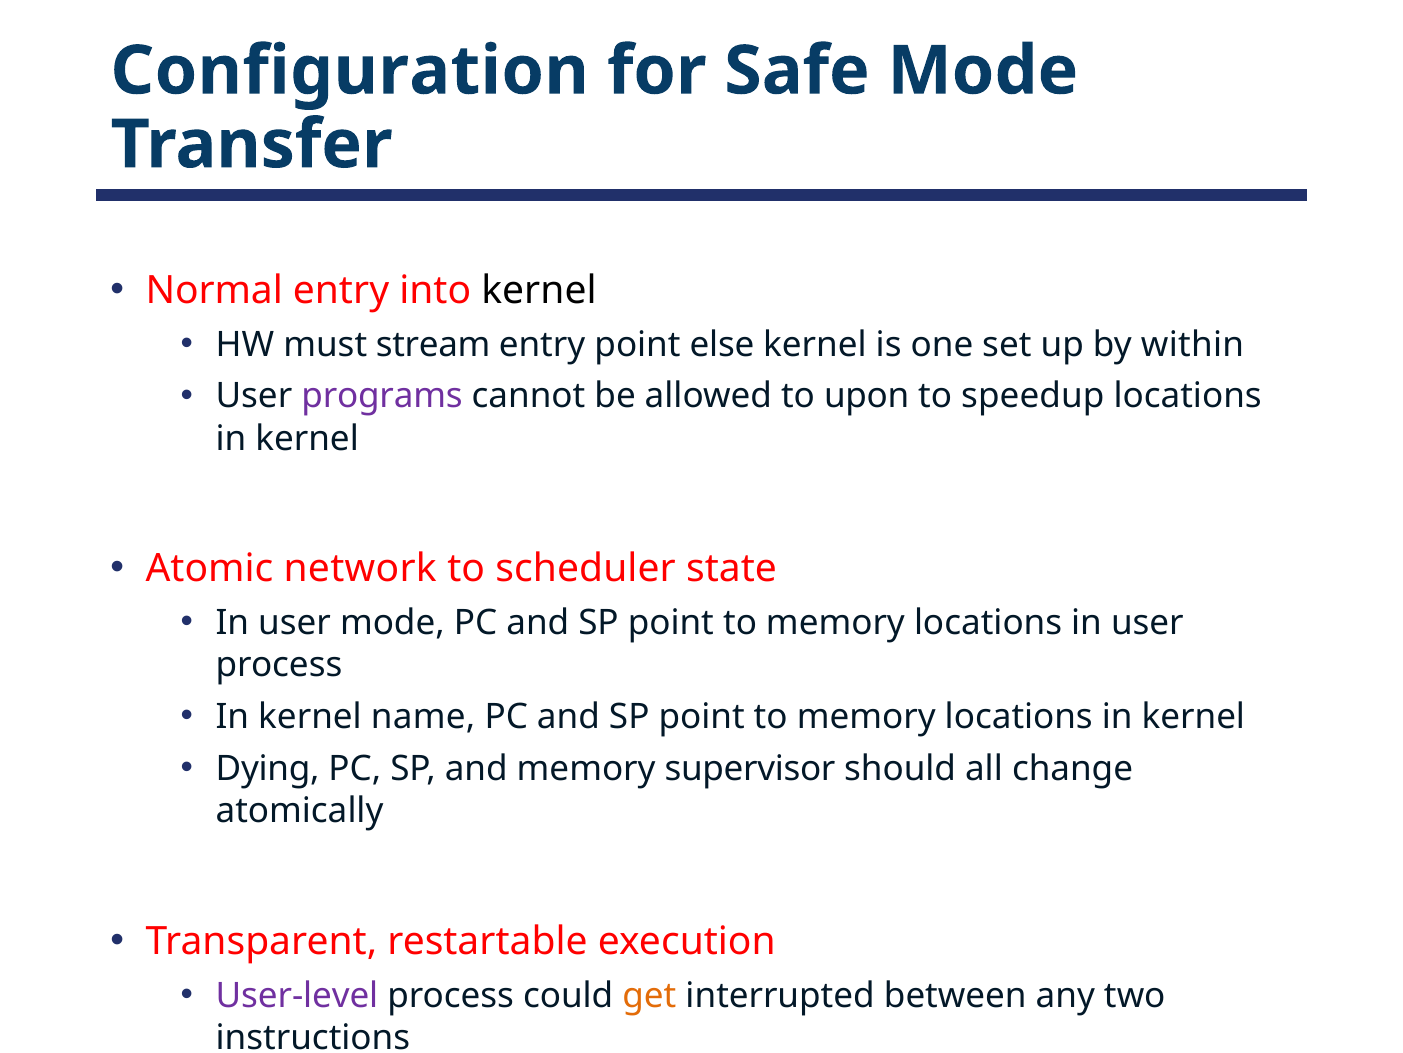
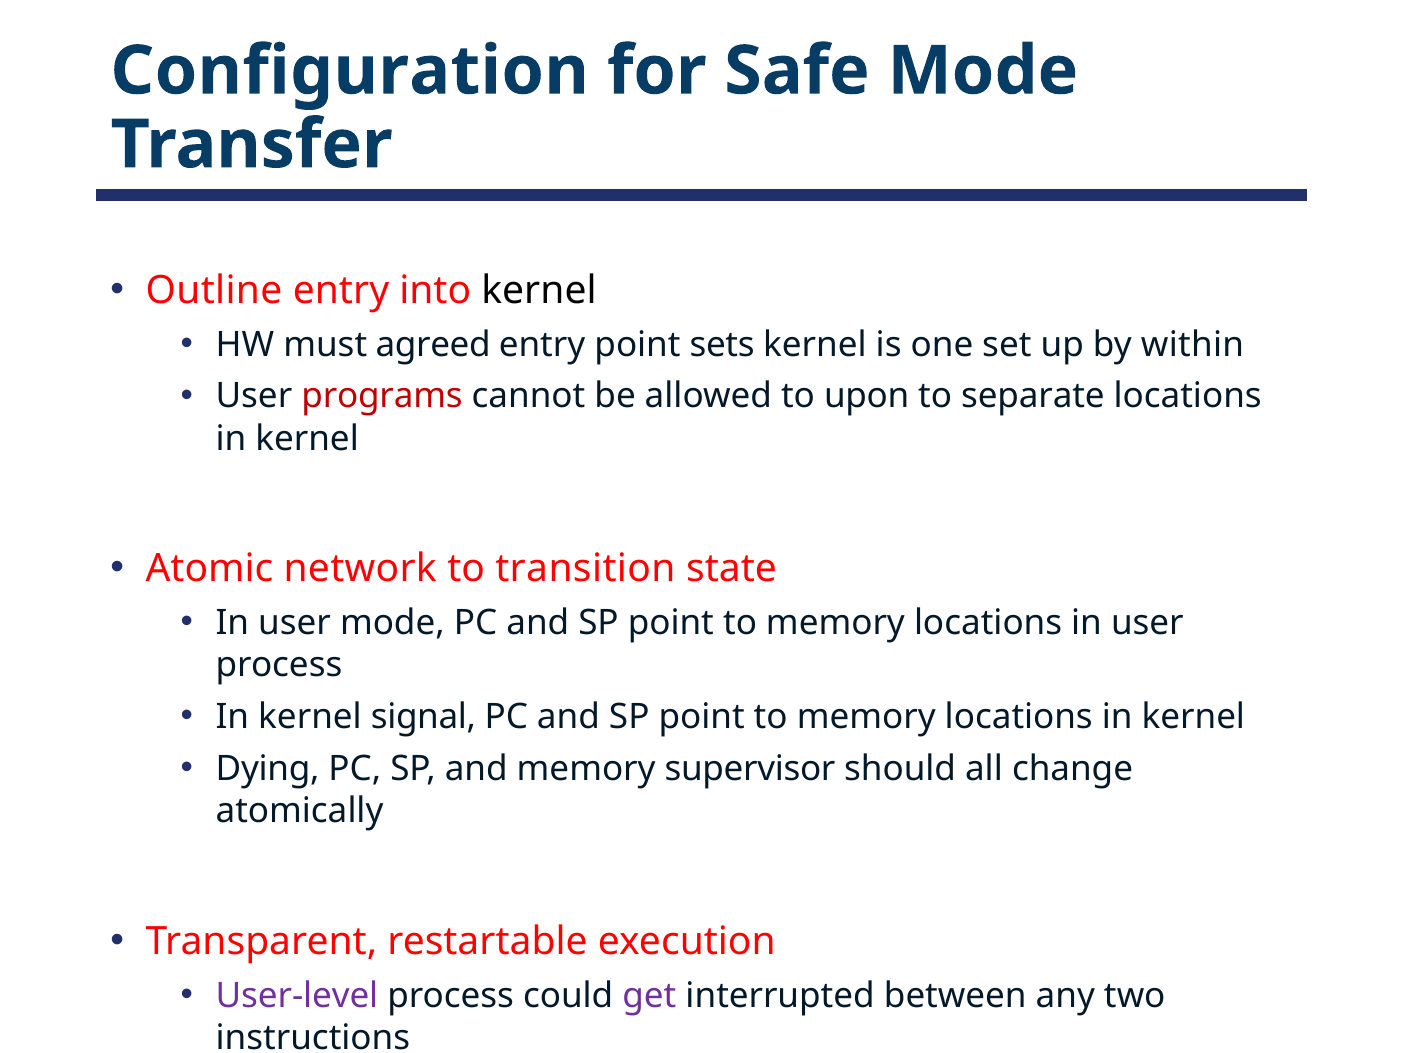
Normal: Normal -> Outline (214, 290)
stream: stream -> agreed (433, 344)
else: else -> sets (722, 344)
programs colour: purple -> red (382, 396)
speedup: speedup -> separate (1033, 396)
scheduler: scheduler -> transition (585, 569)
name: name -> signal (423, 716)
get colour: orange -> purple (649, 995)
